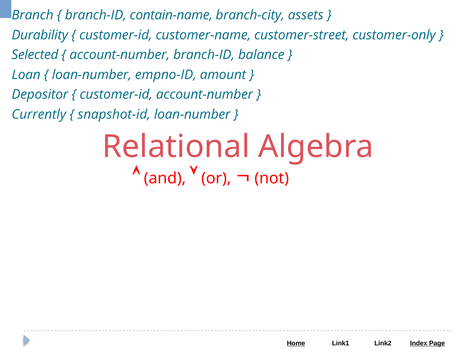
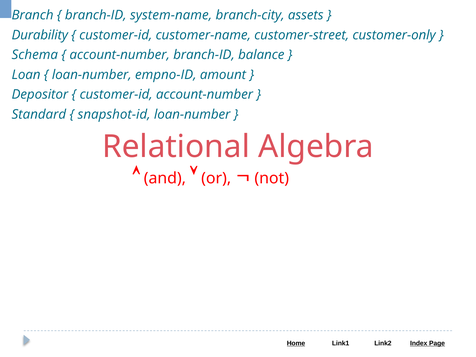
contain-name: contain-name -> system-name (171, 15)
Selected: Selected -> Schema (35, 55)
Currently: Currently -> Standard (39, 114)
